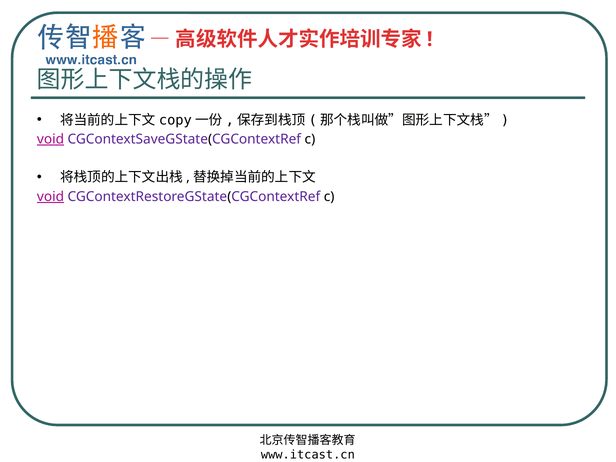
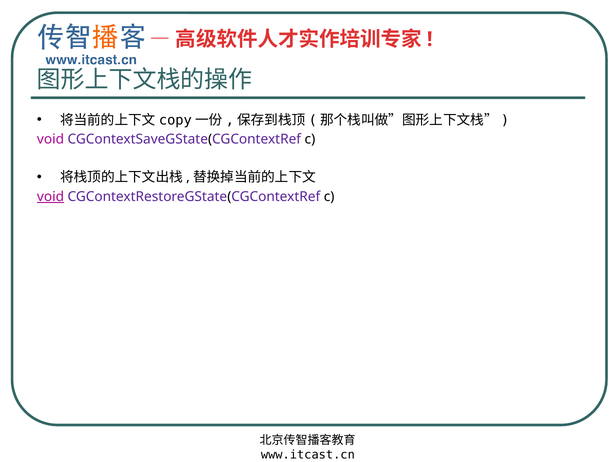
void underline: present -> none (51, 139)
